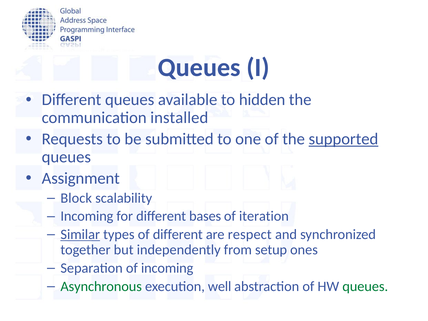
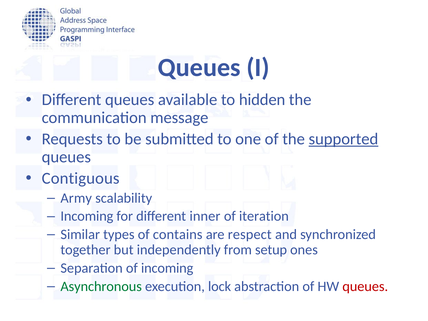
installed: installed -> message (179, 118)
Assignment: Assignment -> Contiguous (81, 178)
Block: Block -> Army (76, 198)
bases: bases -> inner (205, 216)
Similar underline: present -> none (80, 234)
of different: different -> contains (178, 234)
well: well -> lock (220, 286)
queues colour: green -> red (365, 286)
